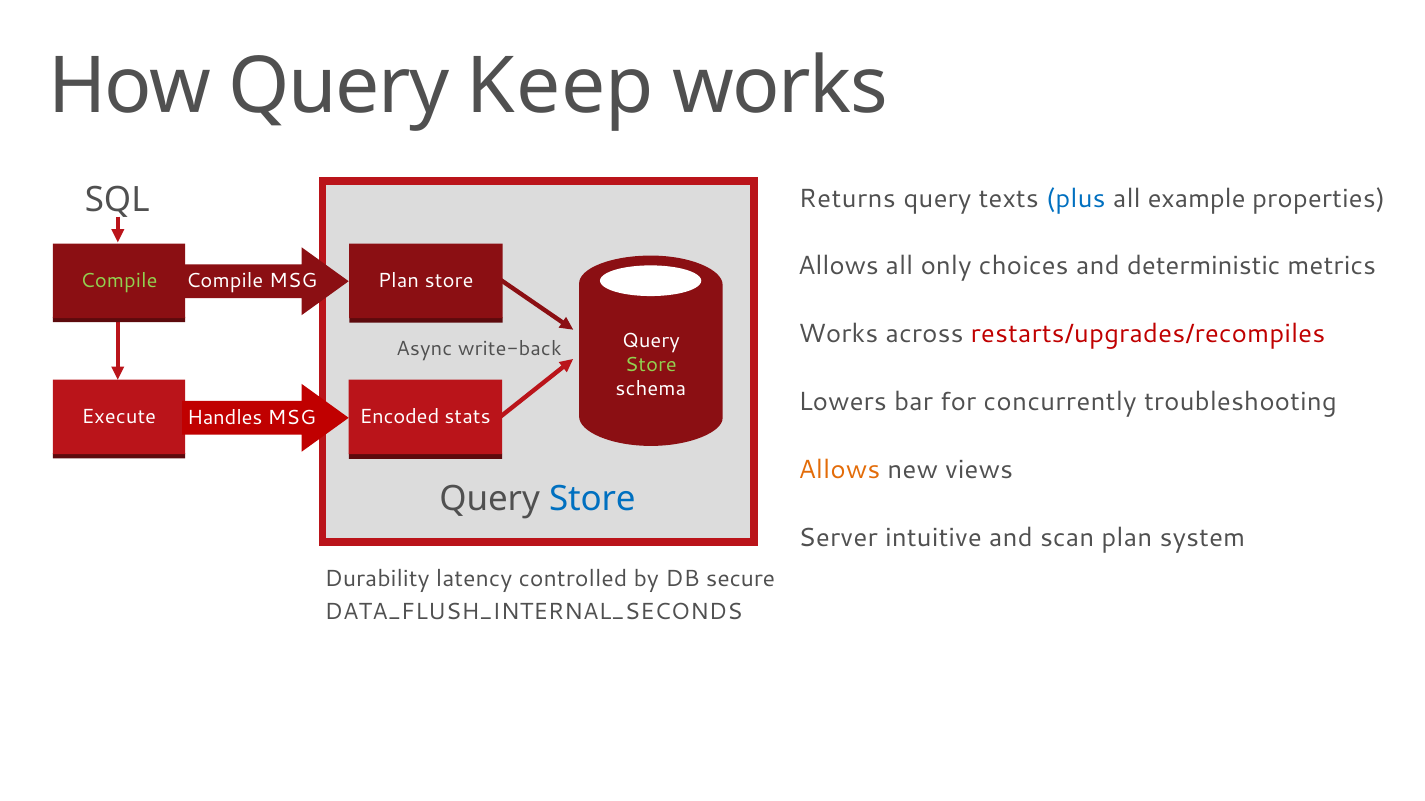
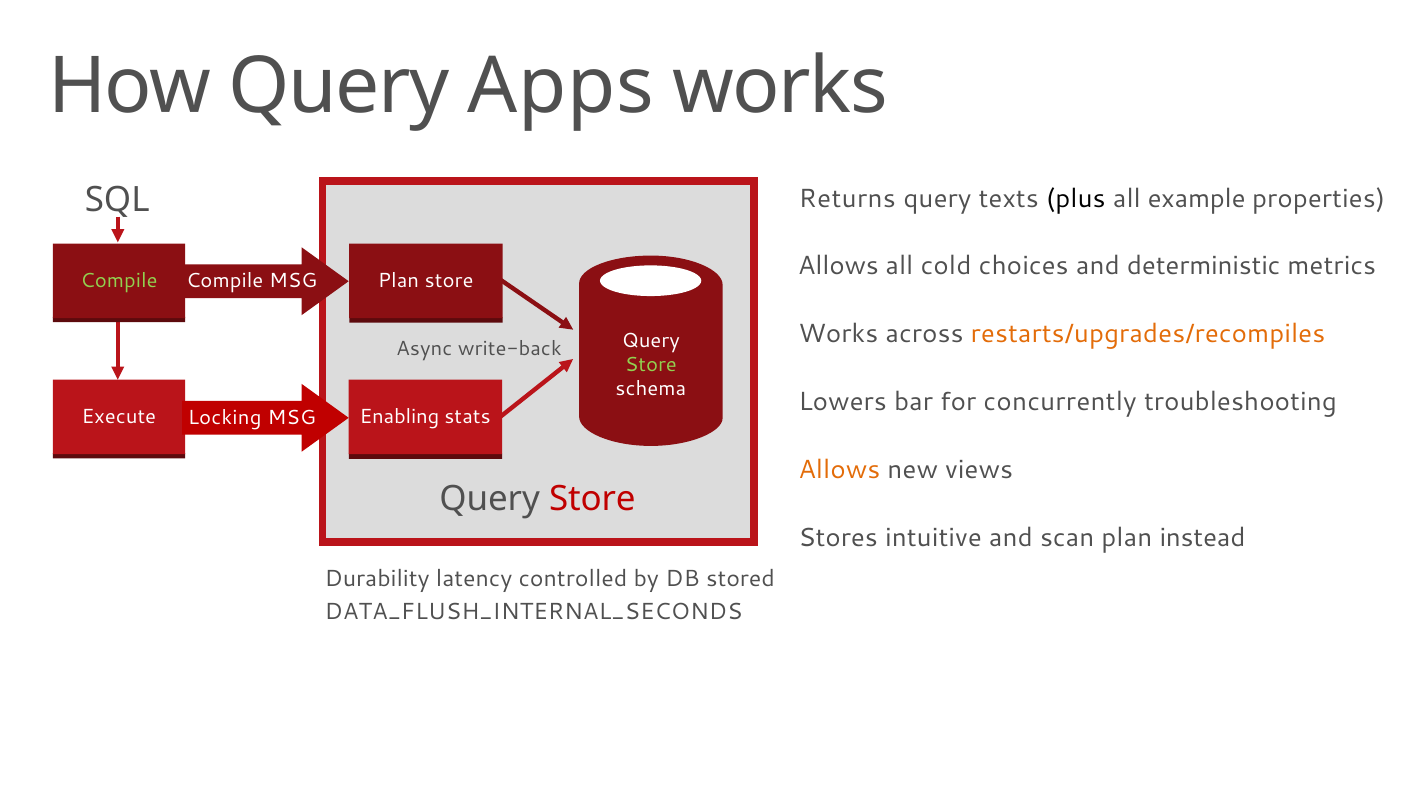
Keep: Keep -> Apps (560, 86)
plus colour: blue -> black (1076, 199)
only: only -> cold (946, 266)
restarts/upgrades/recompiles colour: red -> orange (1148, 334)
Encoded: Encoded -> Enabling (399, 417)
Handles: Handles -> Locking (225, 418)
Store colour: blue -> red (592, 499)
Server: Server -> Stores (838, 538)
system: system -> instead (1203, 538)
secure: secure -> stored (740, 579)
